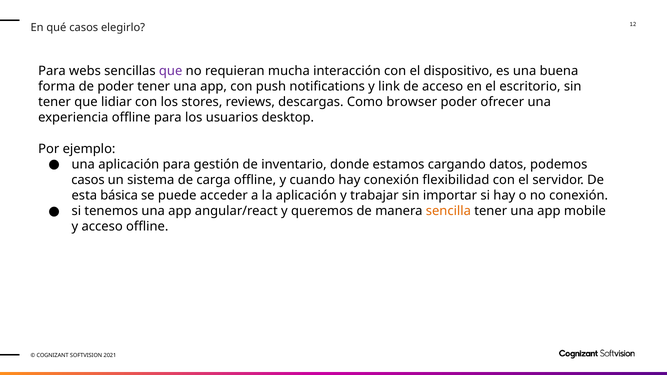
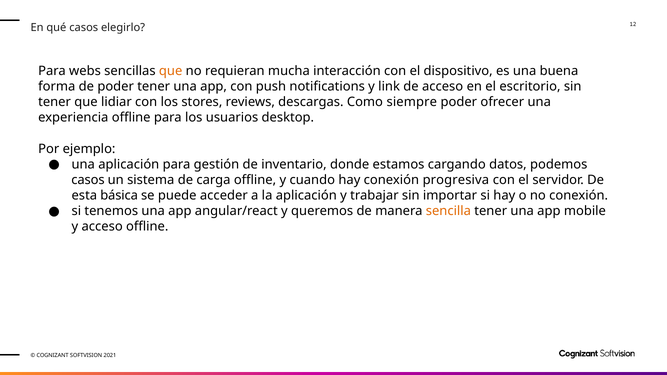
que colour: purple -> orange (171, 71)
browser: browser -> siempre (412, 102)
flexibilidad: flexibilidad -> progresiva (456, 180)
